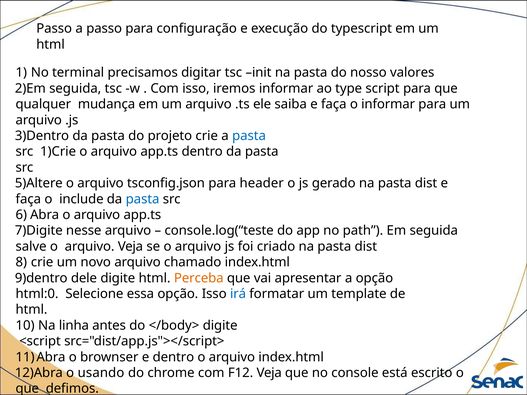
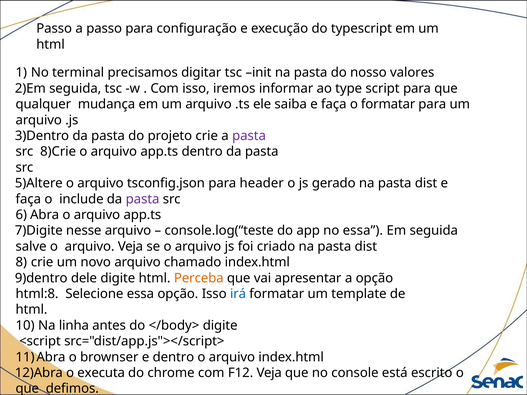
o informar: informar -> formatar (388, 104)
pasta colour: blue -> purple (249, 136)
1)Crie: 1)Crie -> 8)Crie (58, 152)
pasta colour: blue -> purple (143, 199)
no path: path -> essa (363, 231)
html:0: html:0 -> html:8 (37, 294)
usando: usando -> executa (101, 373)
